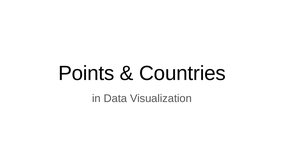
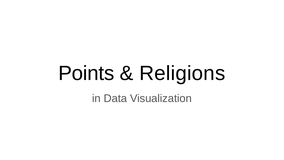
Countries: Countries -> Religions (182, 73)
